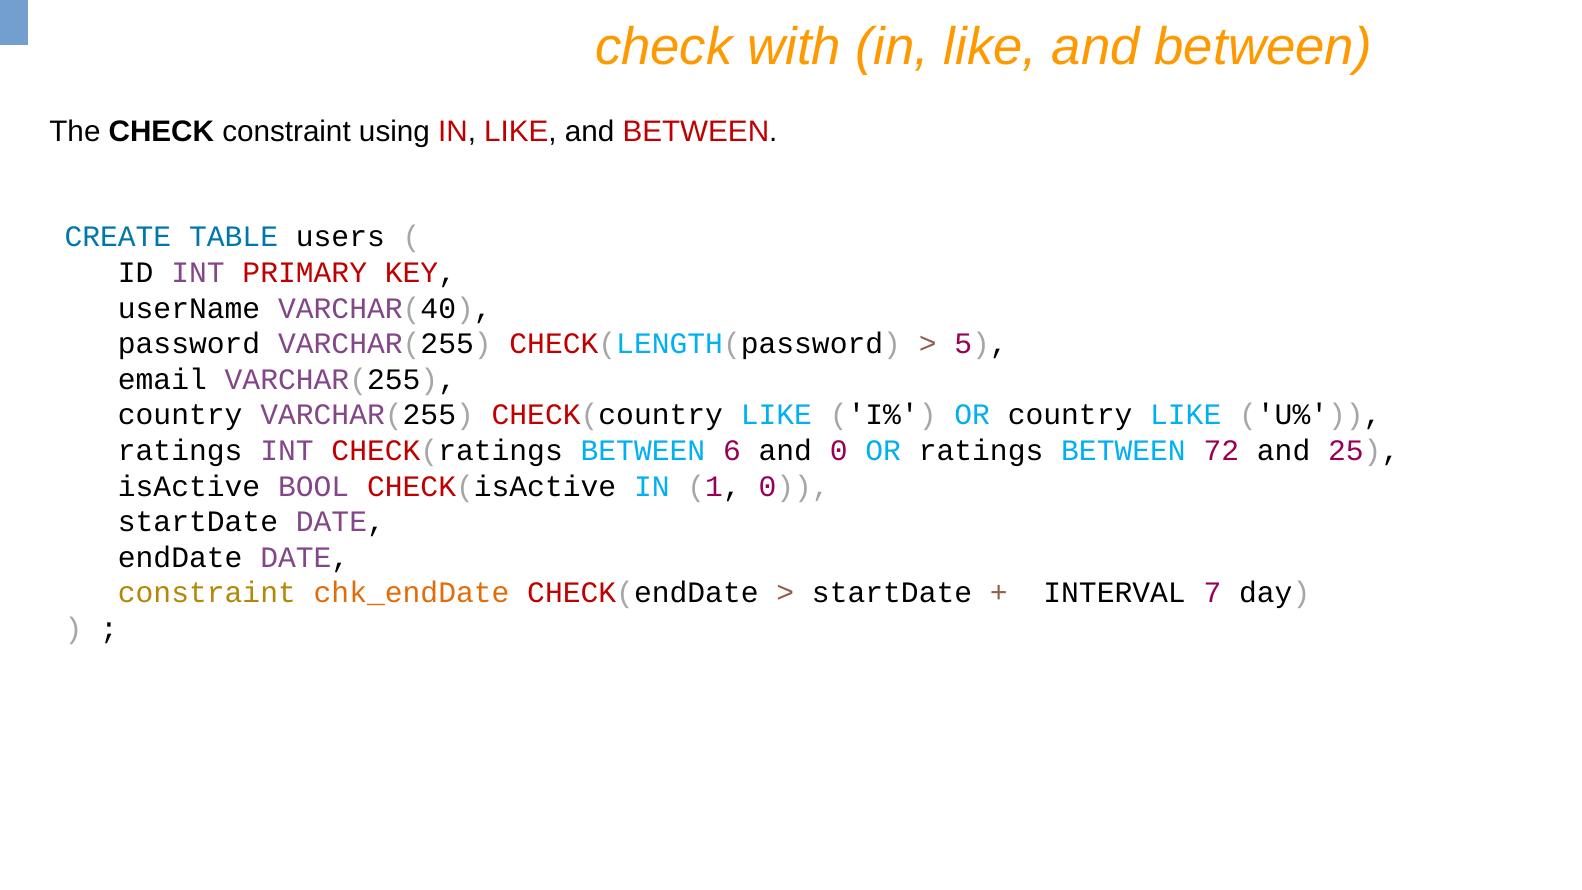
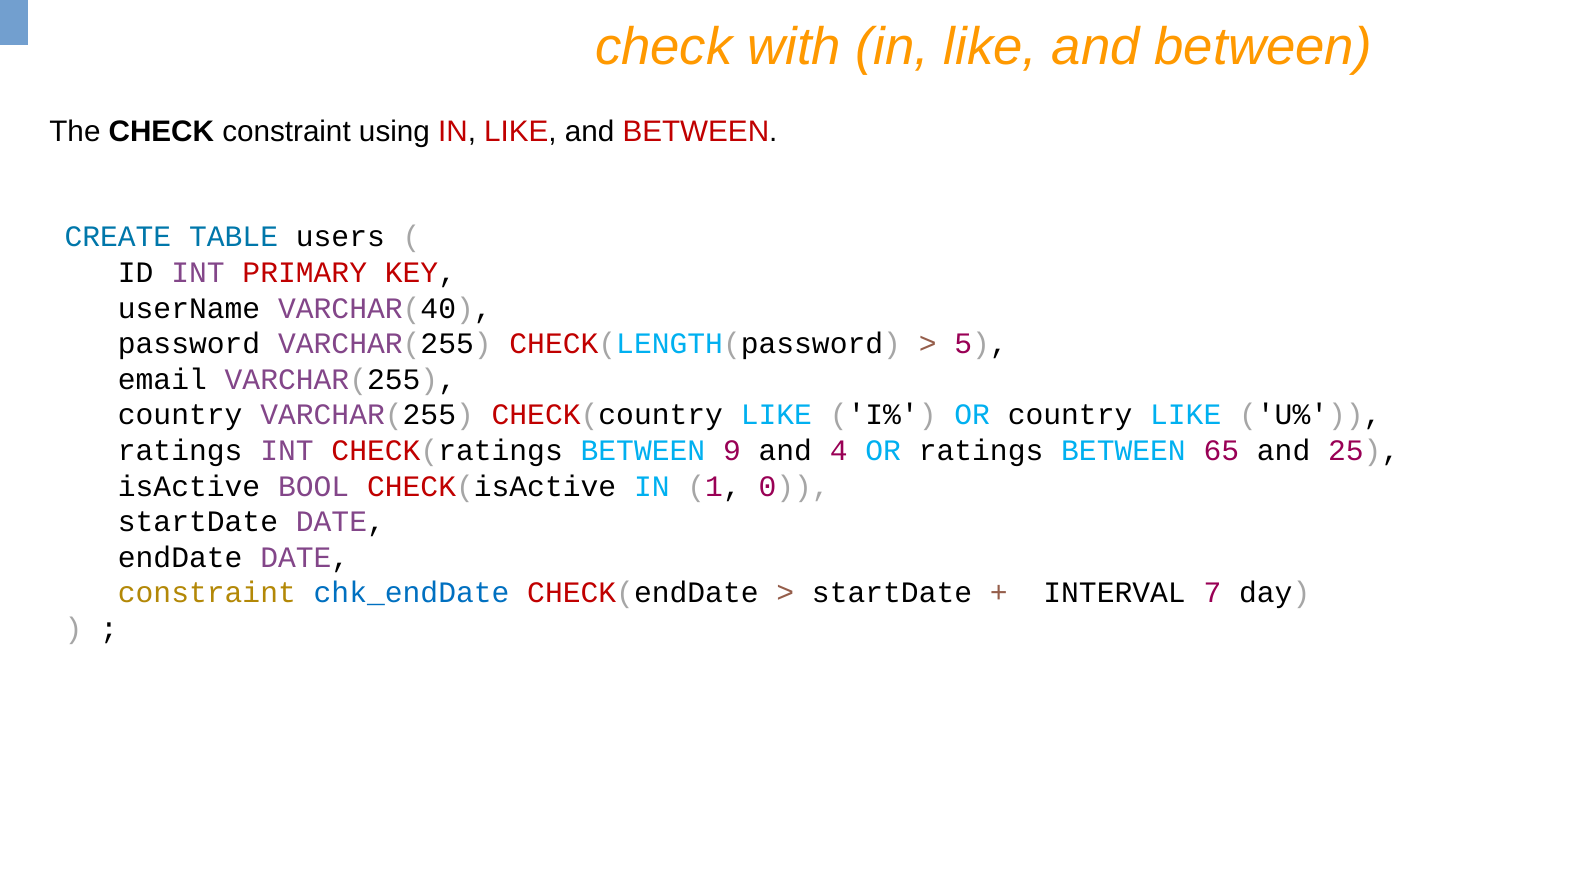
6: 6 -> 9 (732, 451)
and 0: 0 -> 4 (839, 451)
72: 72 -> 65 (1221, 451)
chk_endDate colour: orange -> blue (412, 593)
